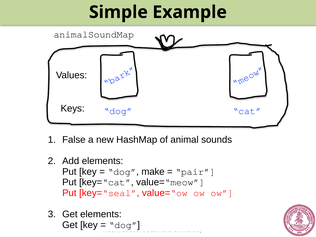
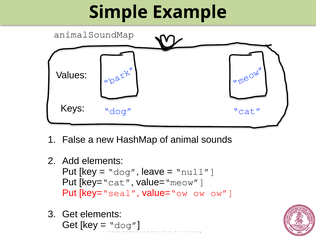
make: make -> leave (153, 172)
pair: pair -> null (195, 172)
